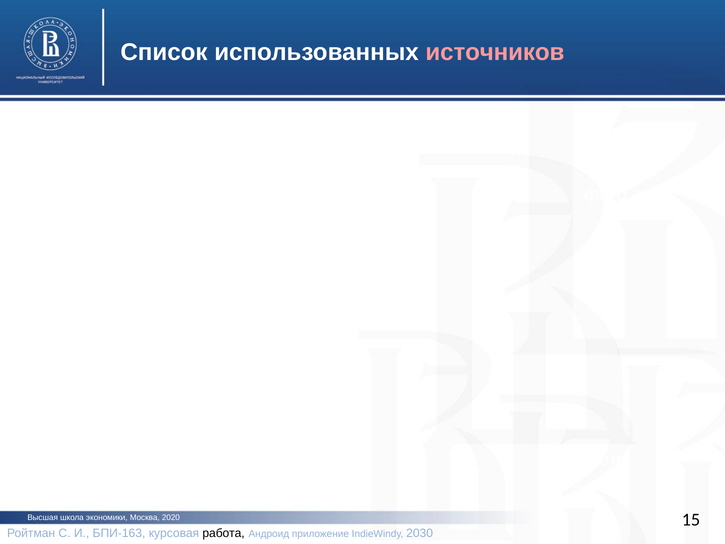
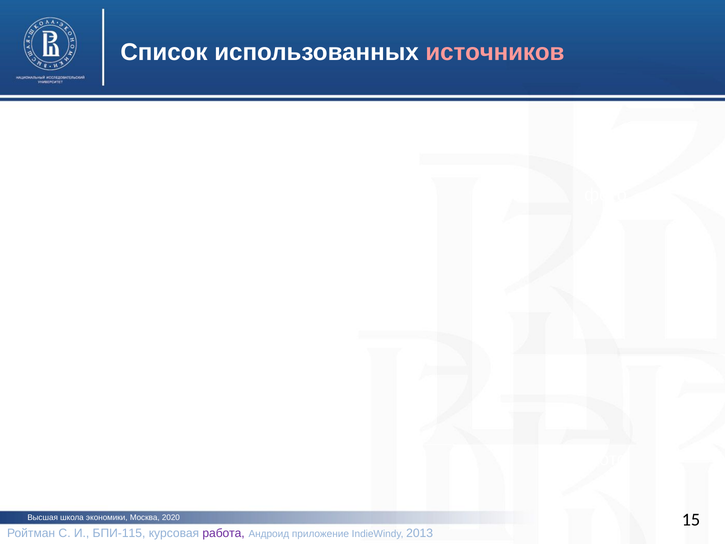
БПИ-163: БПИ-163 -> БПИ-115 (119, 533)
работа colour: black -> purple (224, 533)
2030: 2030 -> 2013 (420, 533)
